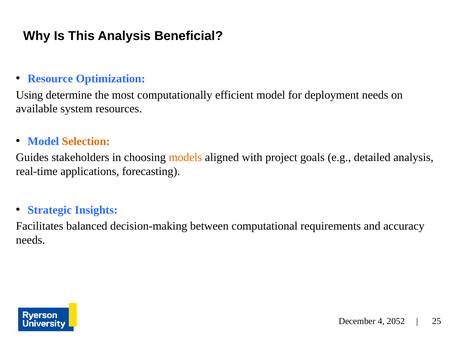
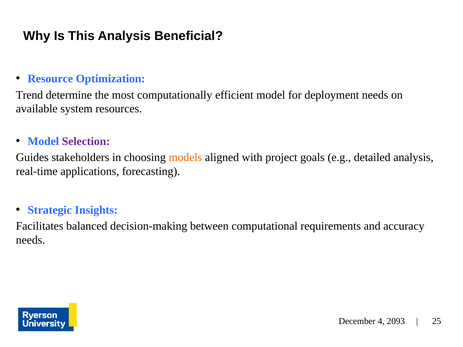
Using: Using -> Trend (29, 95)
Selection colour: orange -> purple (86, 141)
2052: 2052 -> 2093 (396, 322)
